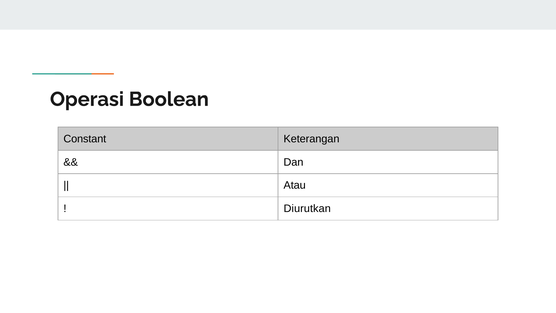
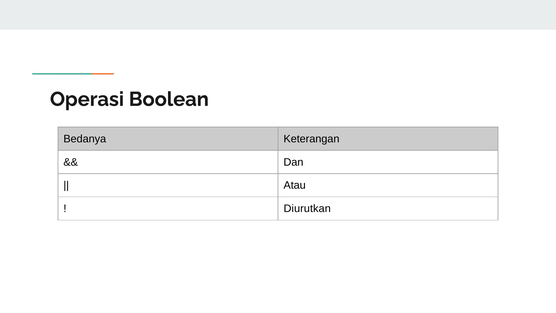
Constant: Constant -> Bedanya (85, 139)
